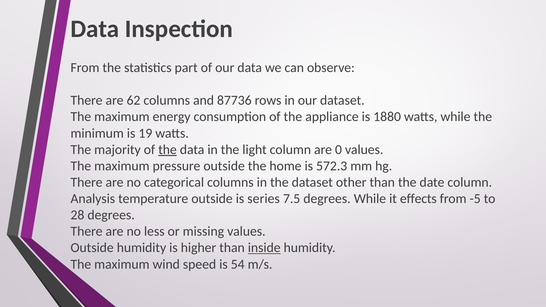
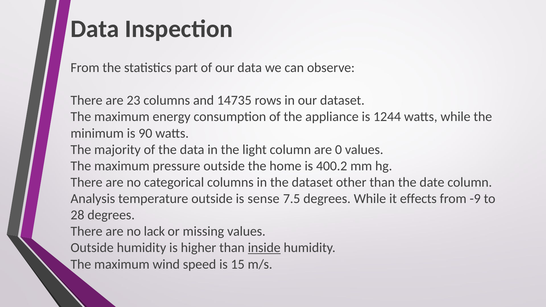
62: 62 -> 23 (133, 100)
87736: 87736 -> 14735 (234, 100)
1880: 1880 -> 1244 (387, 117)
19: 19 -> 90 (145, 133)
the underline: present -> none (168, 150)
572.3: 572.3 -> 400.2 (332, 166)
series: series -> sense (264, 199)
-5: -5 -> -9 (475, 199)
less: less -> lack (154, 232)
54: 54 -> 15 (238, 264)
